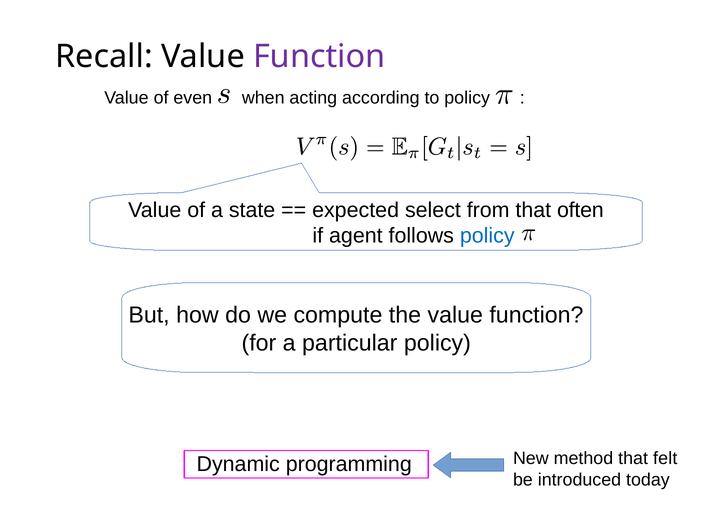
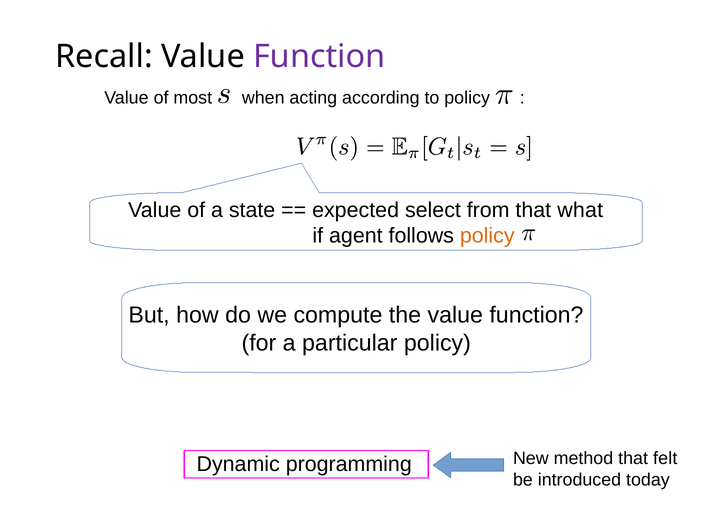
even: even -> most (193, 98)
often: often -> what (580, 210)
policy colour: blue -> orange (487, 236)
